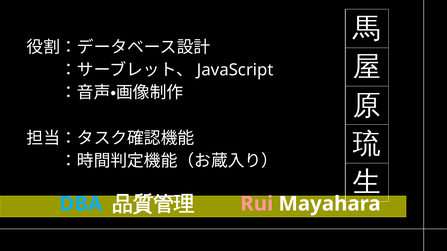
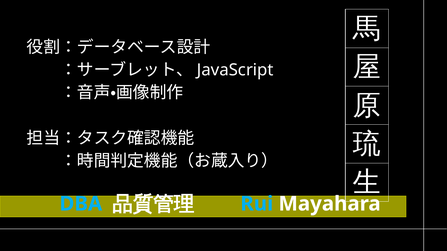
Rui colour: pink -> light blue (257, 204)
